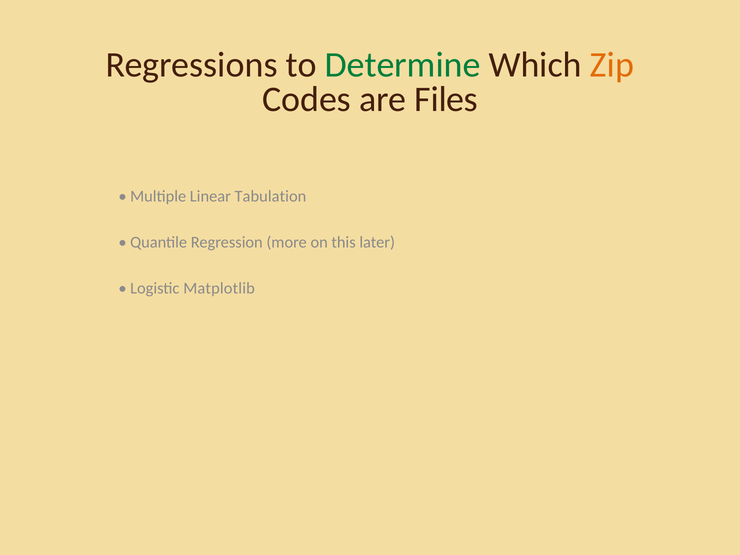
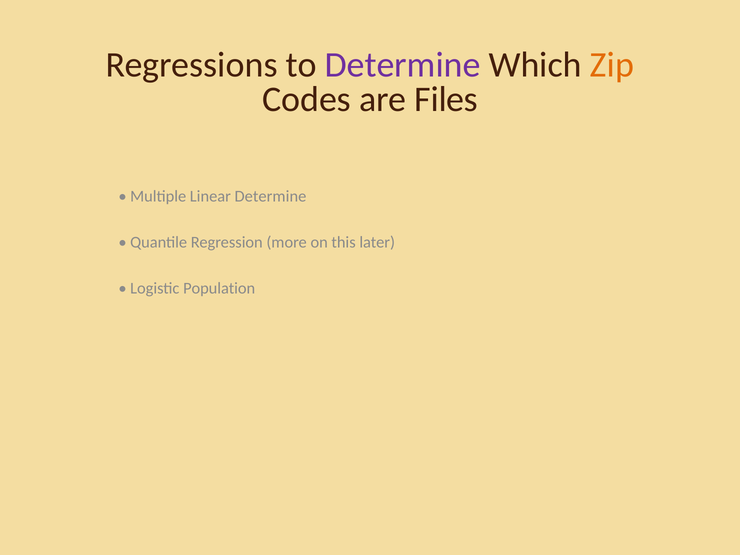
Determine colour: green -> purple (403, 65)
Linear Tabulation: Tabulation -> Determine (270, 196)
Matplotlib: Matplotlib -> Population (219, 288)
